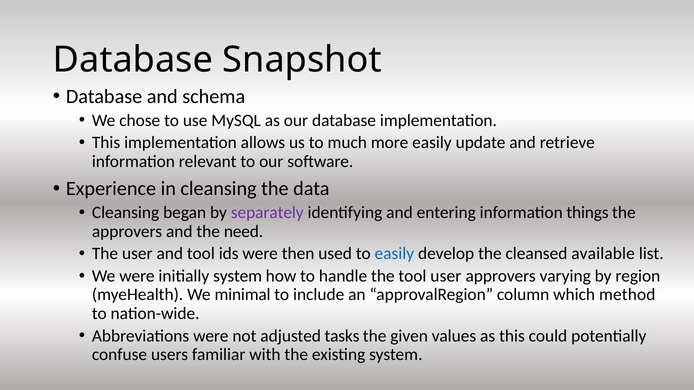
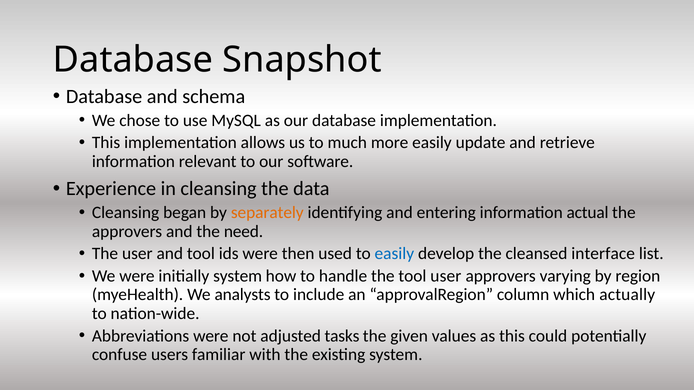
separately colour: purple -> orange (267, 213)
things: things -> actual (588, 213)
available: available -> interface (603, 254)
minimal: minimal -> analysts (243, 295)
method: method -> actually (627, 295)
